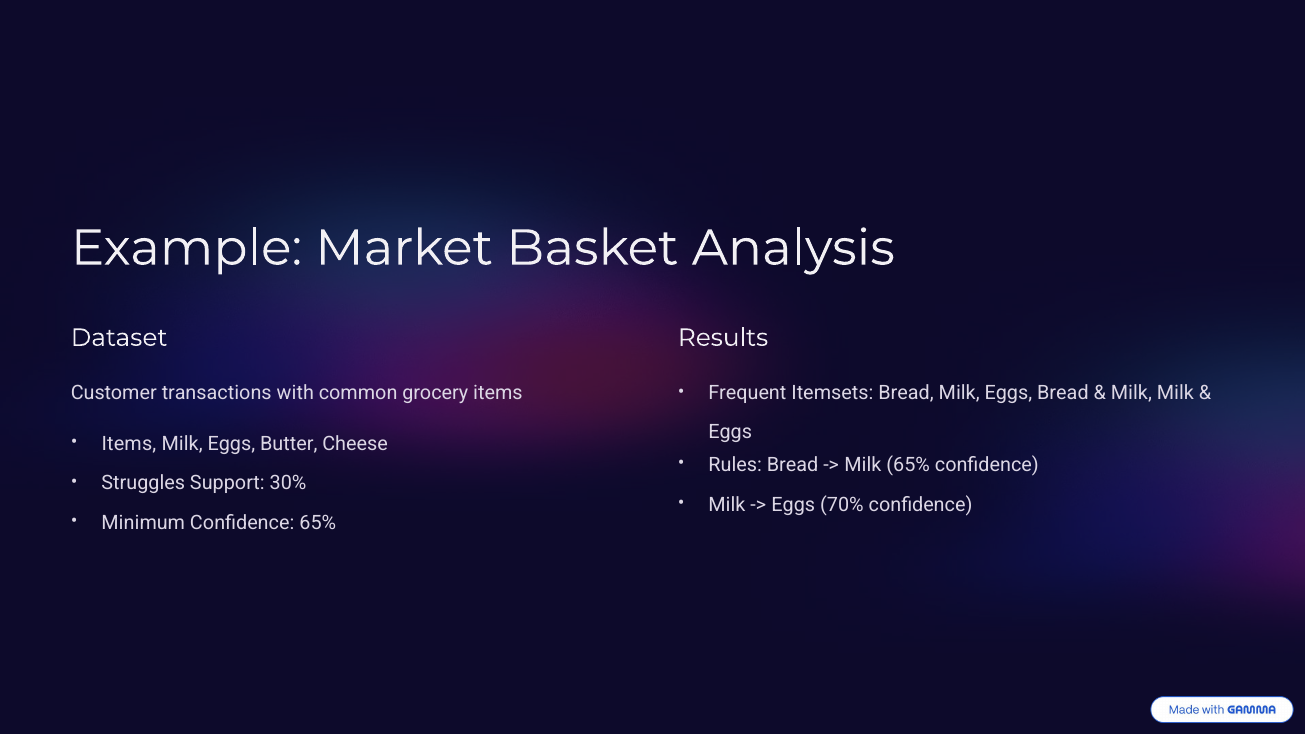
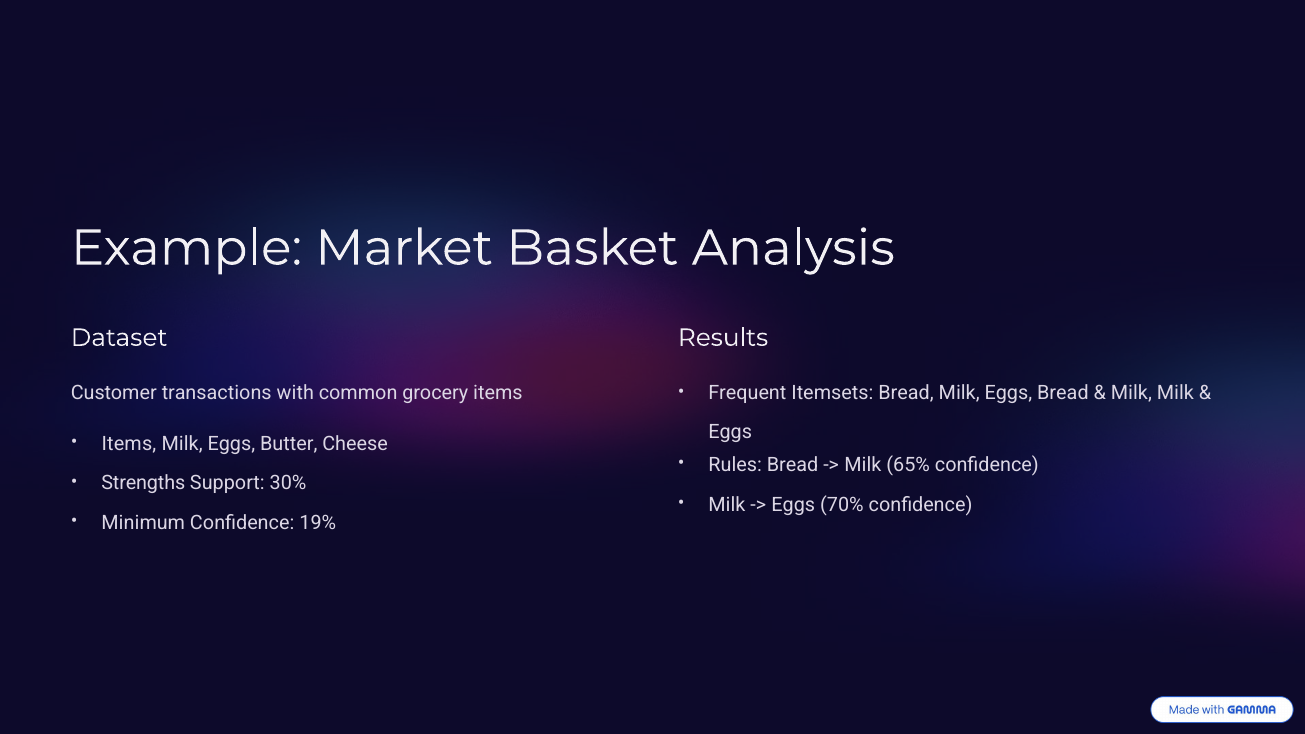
Struggles: Struggles -> Strengths (143, 483)
Confidence 65%: 65% -> 19% (318, 523)
